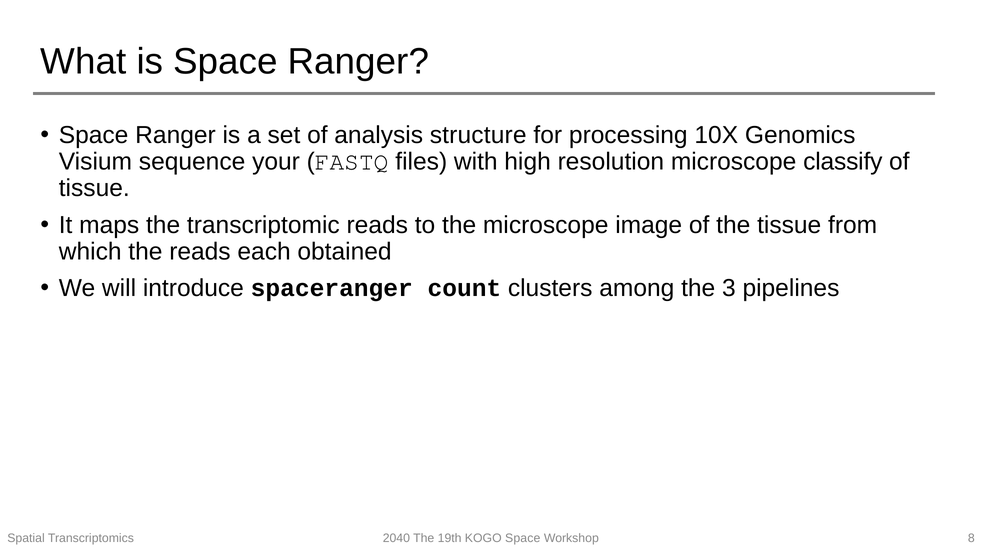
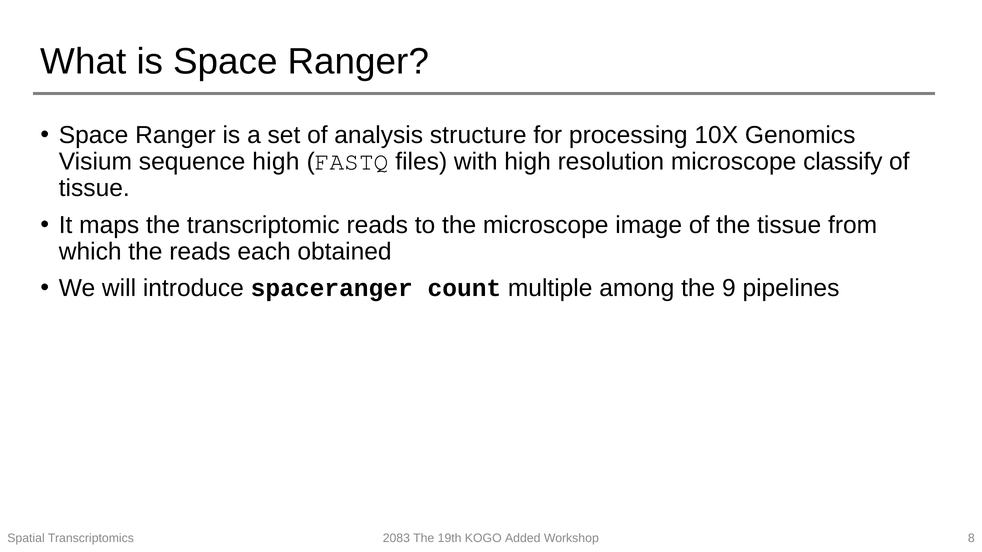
sequence your: your -> high (276, 162)
clusters: clusters -> multiple (550, 288)
3: 3 -> 9 (729, 288)
2040: 2040 -> 2083 (396, 538)
KOGO Space: Space -> Added (523, 538)
